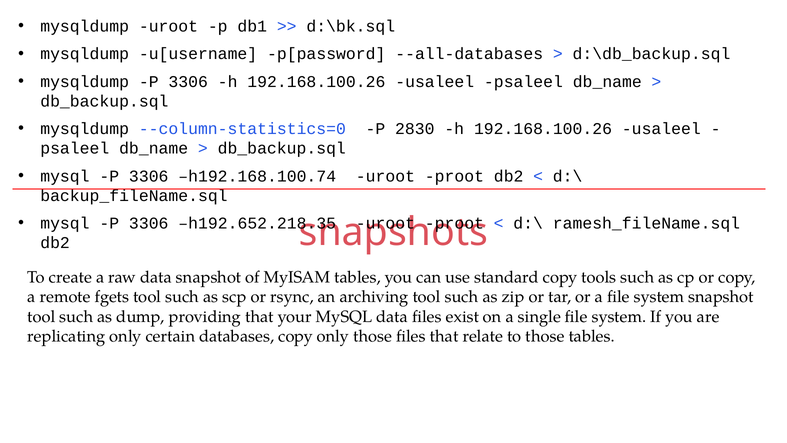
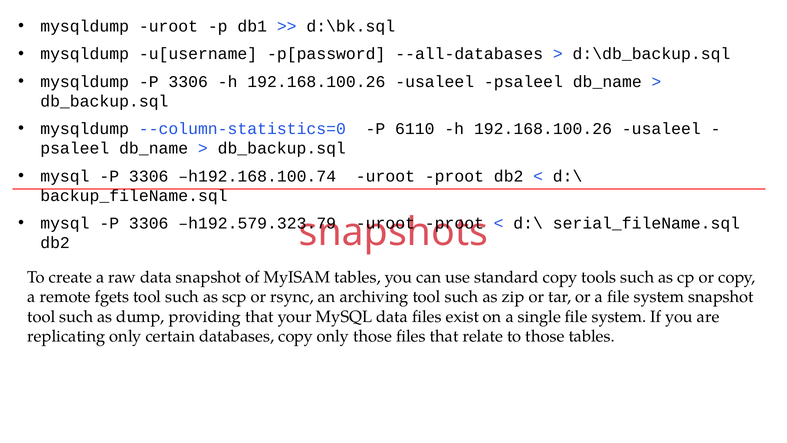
2830: 2830 -> 6110 (415, 129)
h192.652.218.35: h192.652.218.35 -> h192.579.323.79 (257, 223)
ramesh_fileName.sql: ramesh_fileName.sql -> serial_fileName.sql (646, 223)
